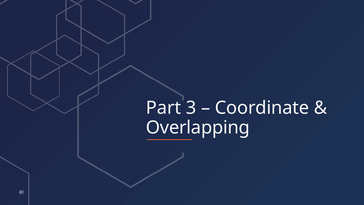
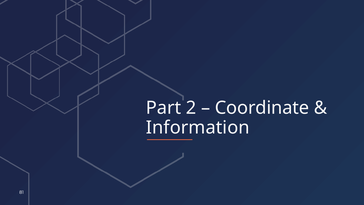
3: 3 -> 2 (191, 108)
Overlapping: Overlapping -> Information (198, 127)
